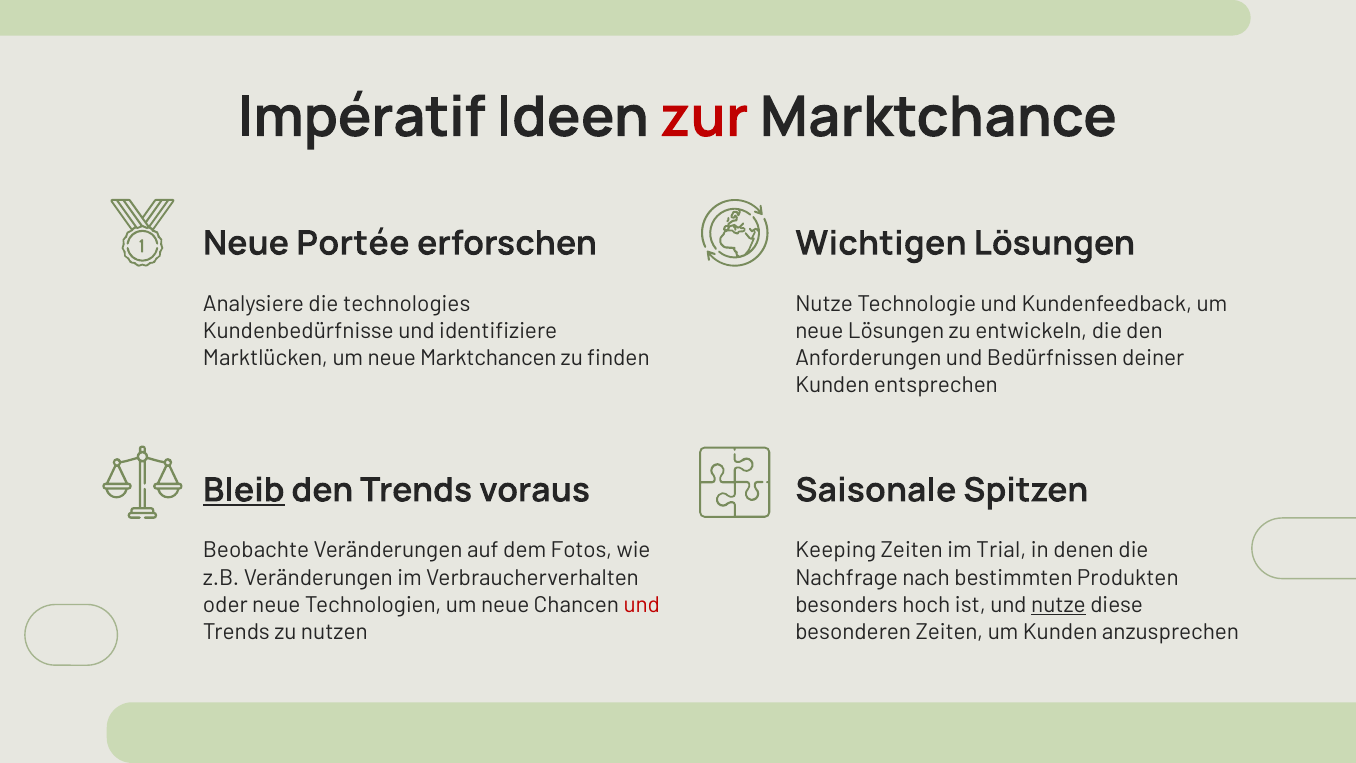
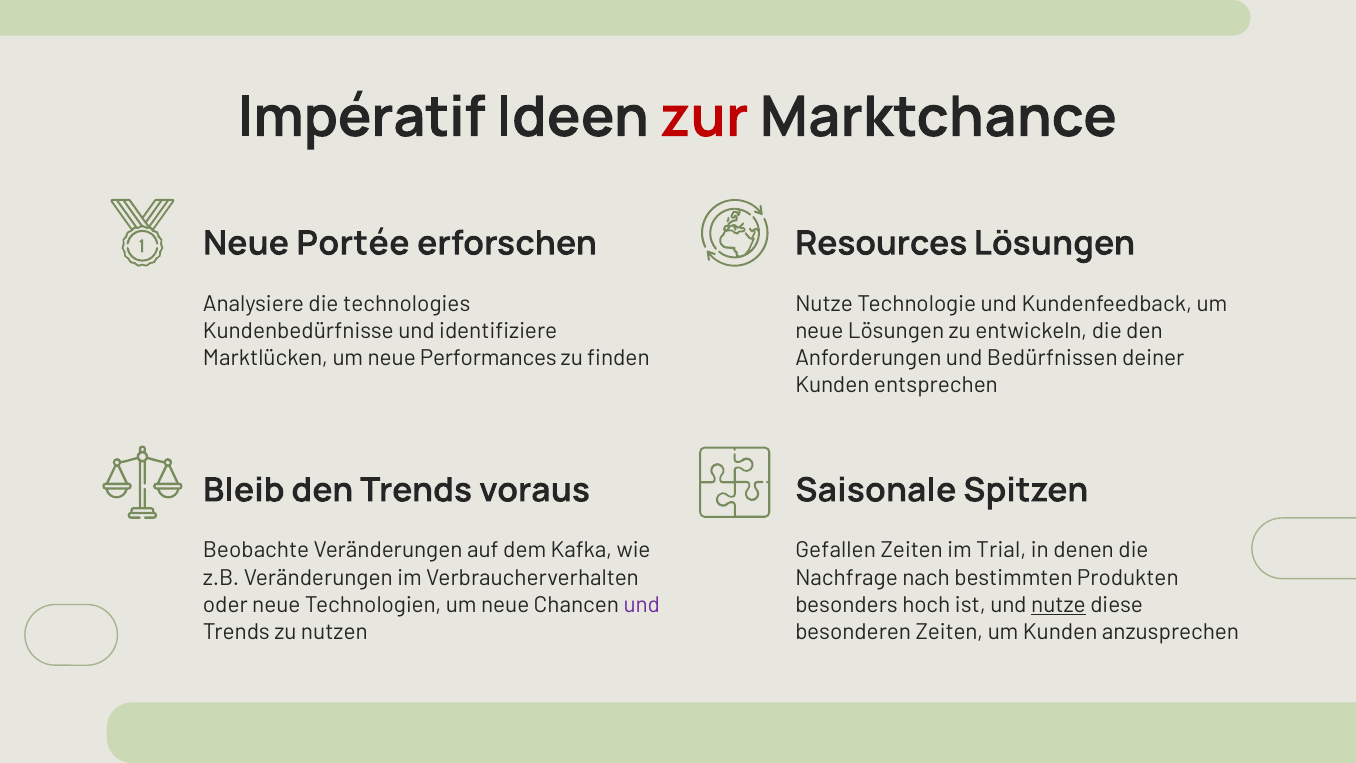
Wichtigen: Wichtigen -> Resources (881, 243)
Marktchancen: Marktchancen -> Performances (488, 358)
Bleib underline: present -> none (244, 490)
Fotos: Fotos -> Kafka (581, 550)
Keeping: Keeping -> Gefallen (836, 550)
und colour: red -> purple (642, 605)
